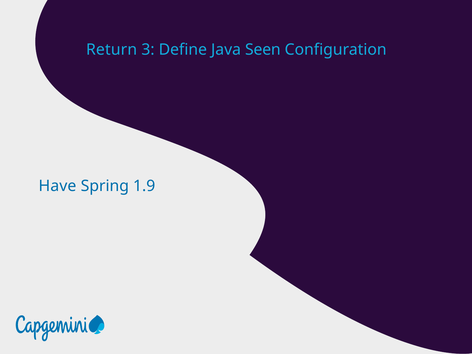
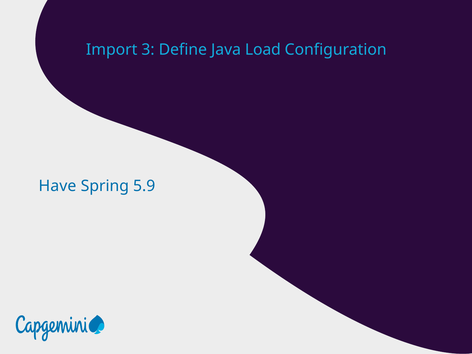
Return: Return -> Import (112, 50)
Seen: Seen -> Load (263, 50)
1.9: 1.9 -> 5.9 (144, 186)
